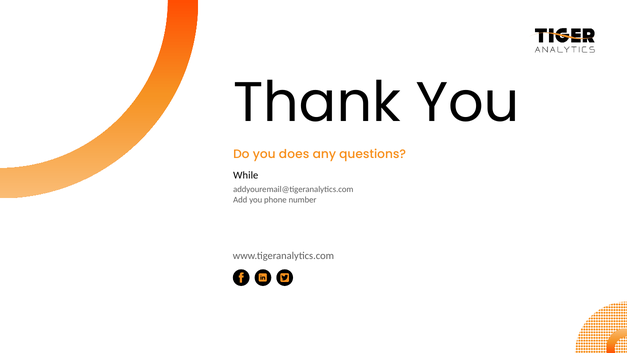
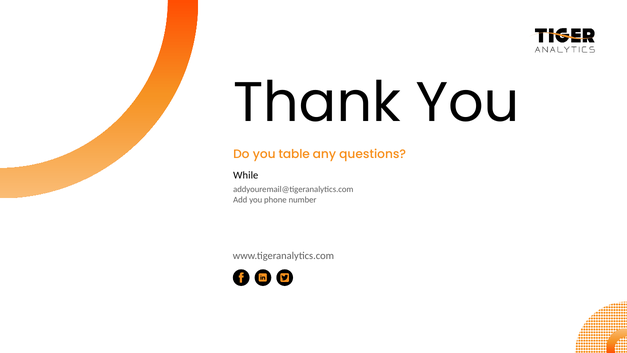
does: does -> table (294, 154)
